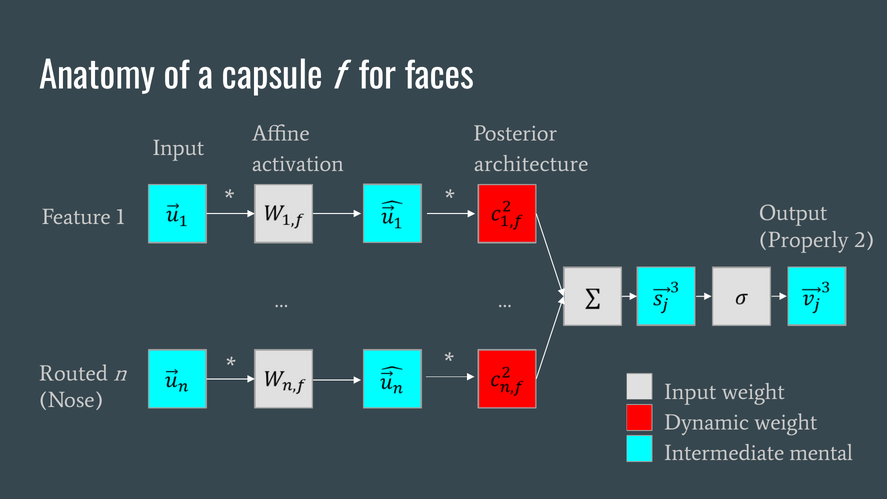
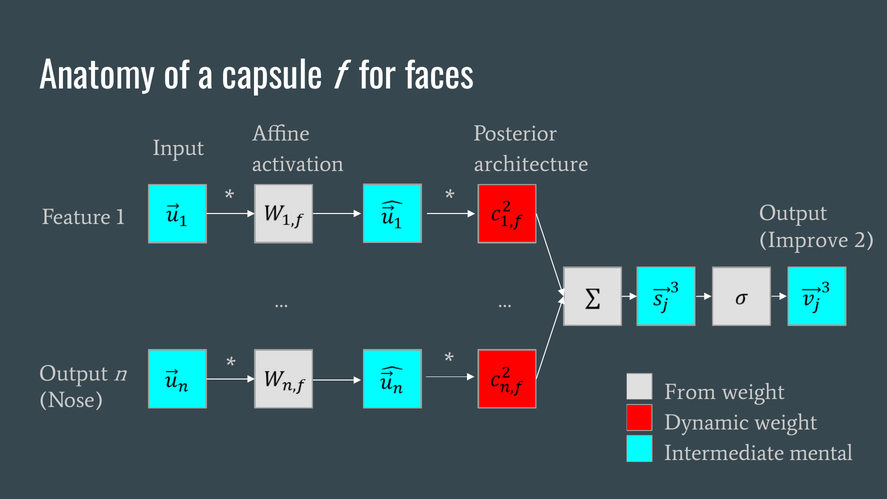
Properly: Properly -> Improve (804, 240)
Routed: Routed -> Output (73, 373)
Input: Input -> From (690, 392)
